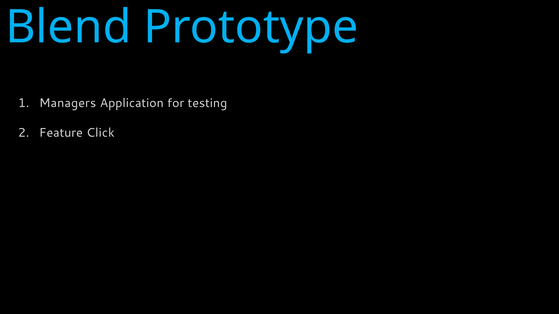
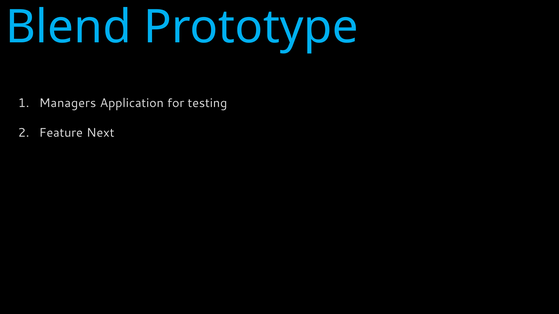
Click: Click -> Next (100, 133)
